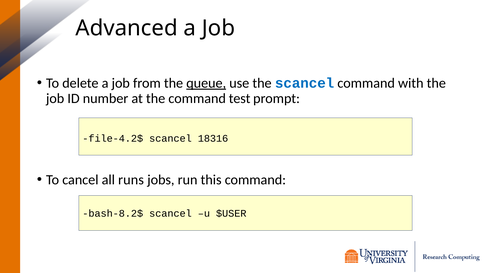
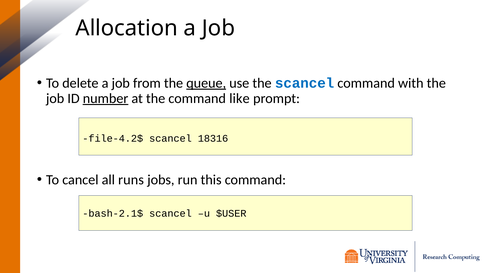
Advanced: Advanced -> Allocation (127, 28)
number underline: none -> present (106, 98)
test: test -> like (239, 98)
bash-8.2$: bash-8.2$ -> bash-2.1$ (113, 213)
